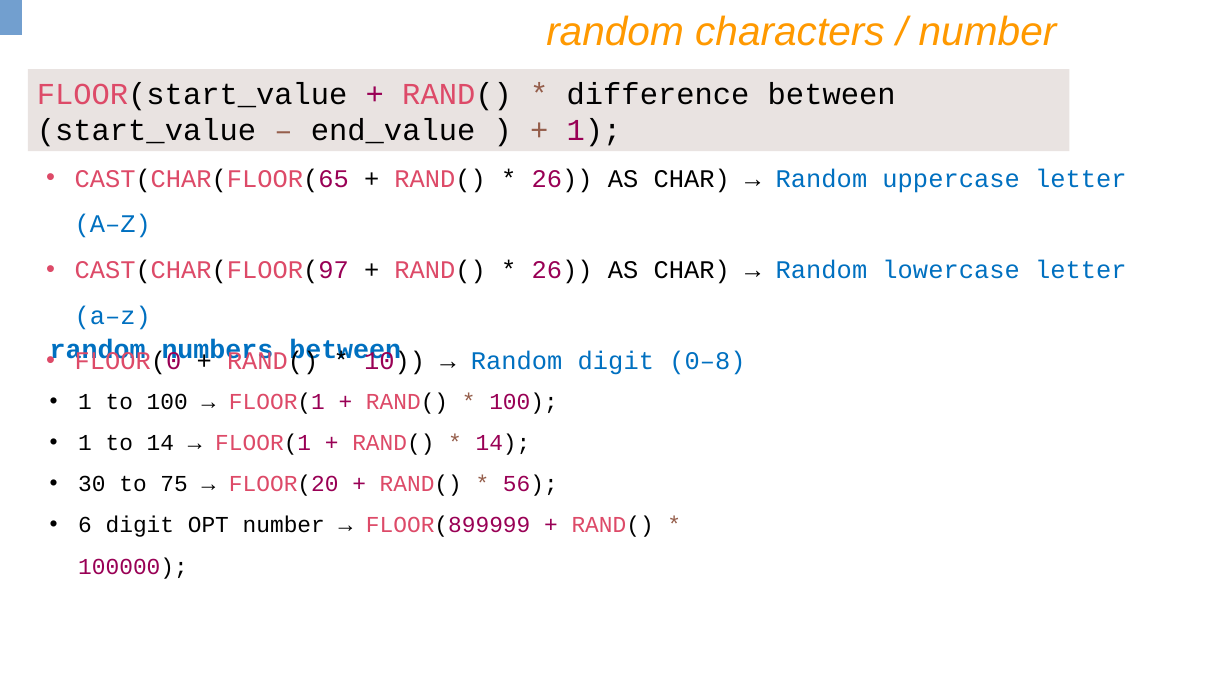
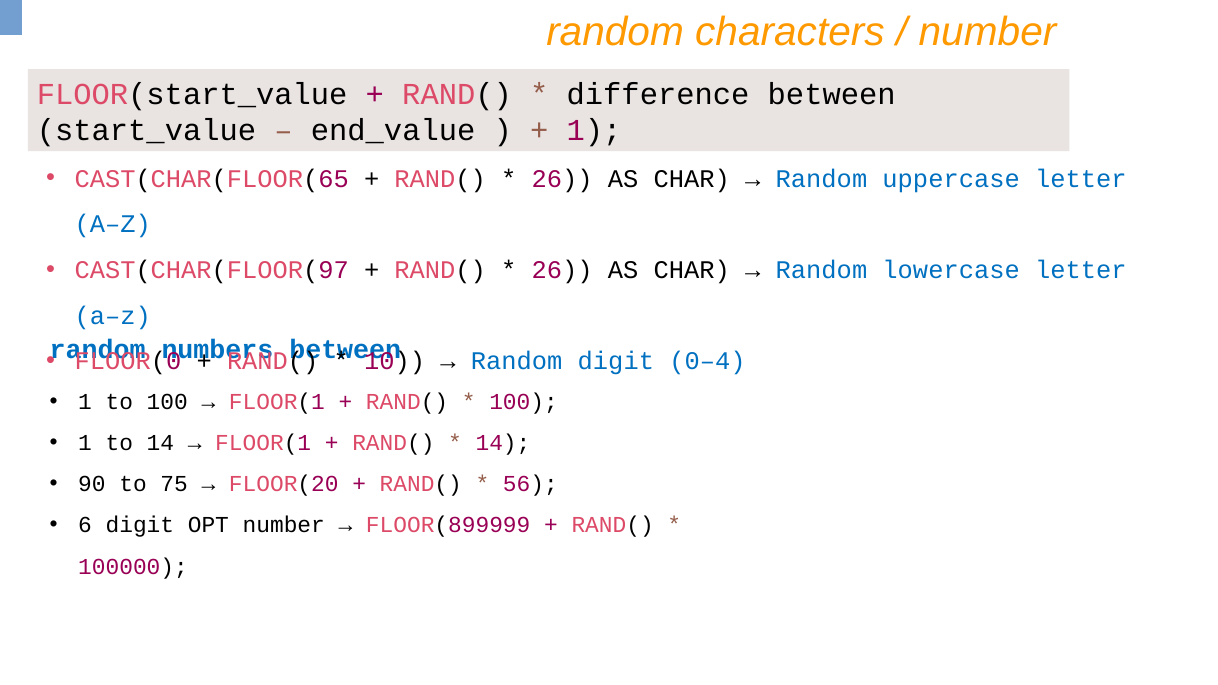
0–8: 0–8 -> 0–4 (707, 362)
30: 30 -> 90 (92, 484)
